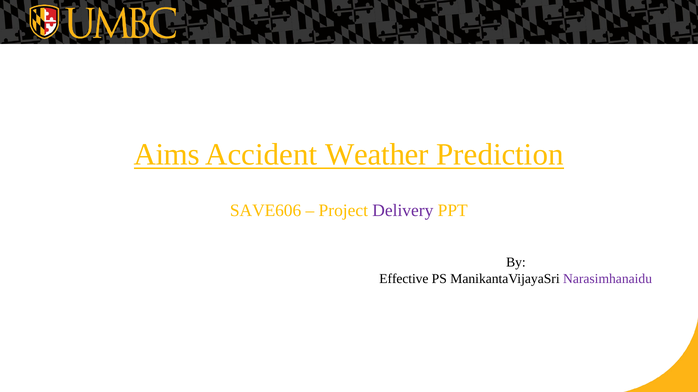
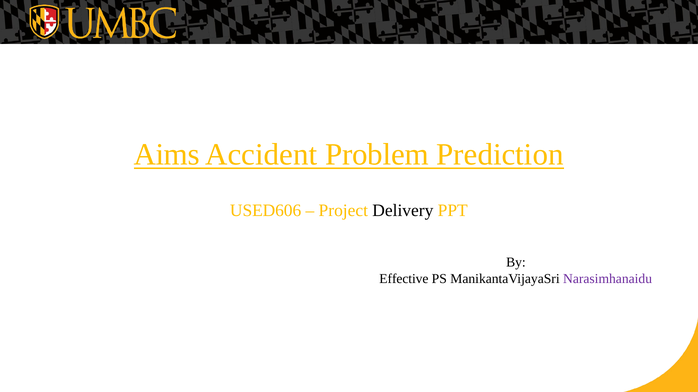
Weather: Weather -> Problem (377, 155)
SAVE606: SAVE606 -> USED606 (266, 211)
Delivery colour: purple -> black (403, 211)
